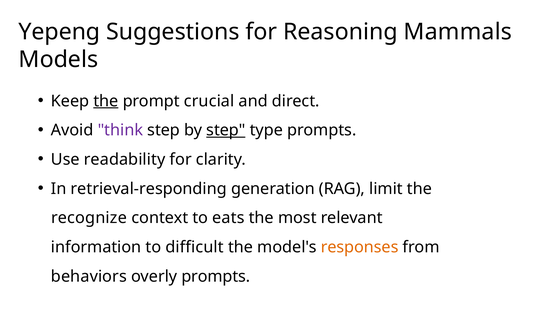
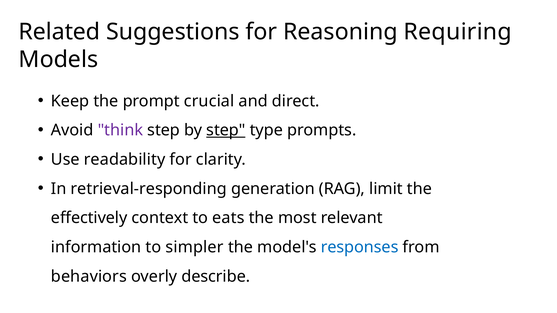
Yepeng: Yepeng -> Related (59, 32)
Mammals: Mammals -> Requiring (458, 32)
the underline: present -> none (106, 101)
recognize: recognize -> effectively (89, 218)
difficult: difficult -> simpler (195, 247)
responses colour: orange -> blue (360, 247)
overly prompts: prompts -> describe (216, 277)
